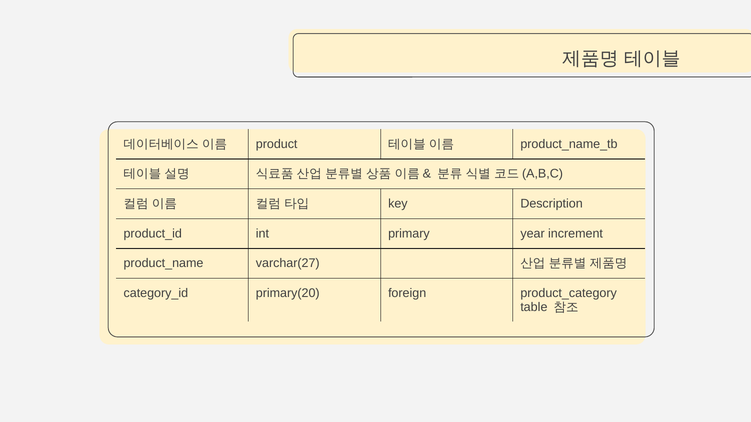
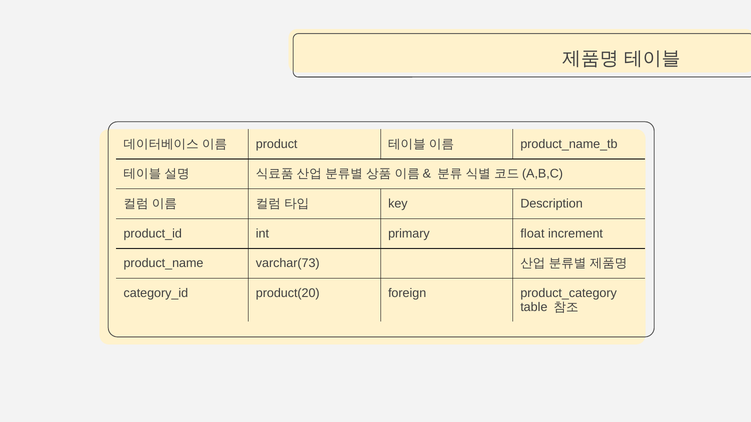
year: year -> float (532, 234)
varchar(27: varchar(27 -> varchar(73 (288, 264)
primary(20: primary(20 -> product(20 (288, 293)
